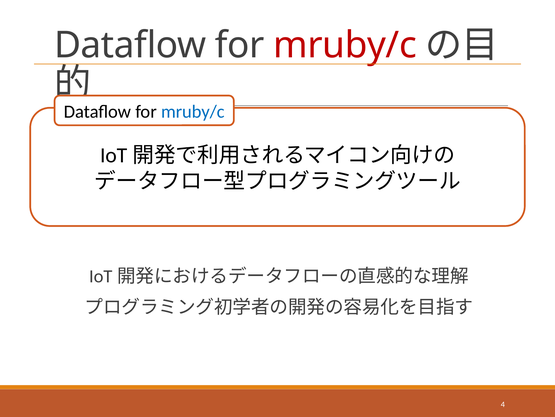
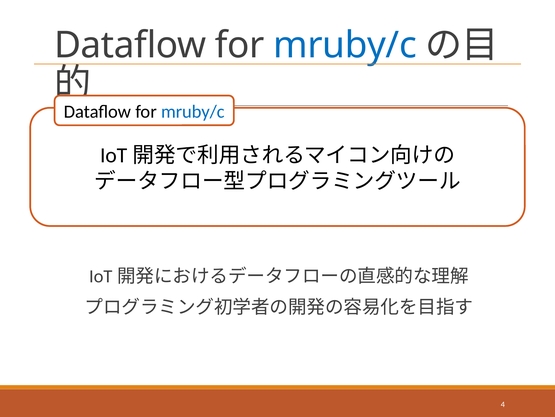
mruby/c colour: red -> blue (345, 45)
